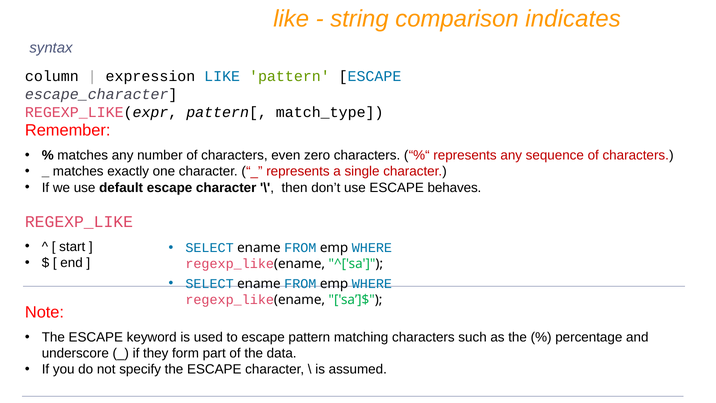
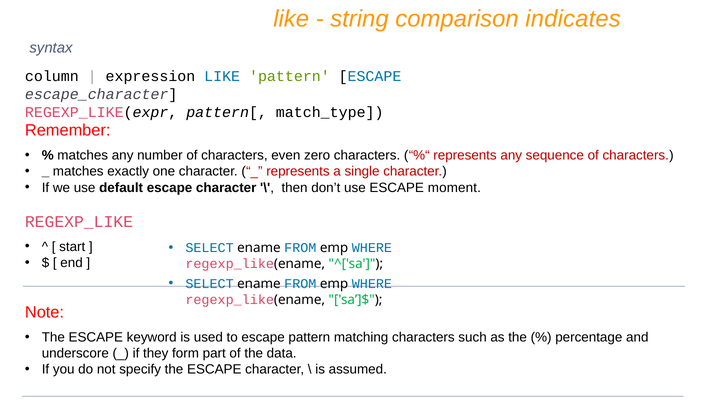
behaves: behaves -> moment (454, 187)
